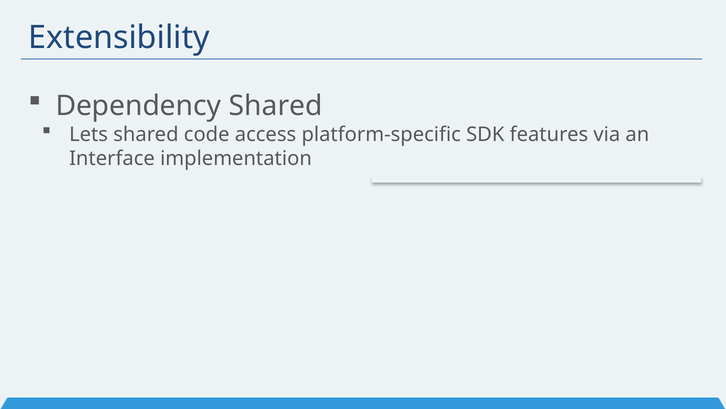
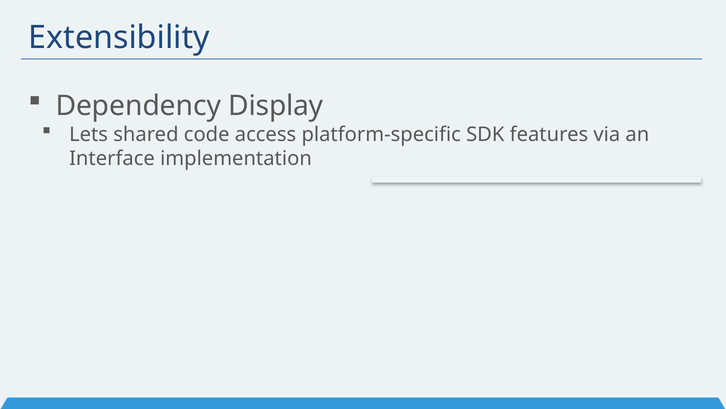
Dependency Shared: Shared -> Display (276, 106)
